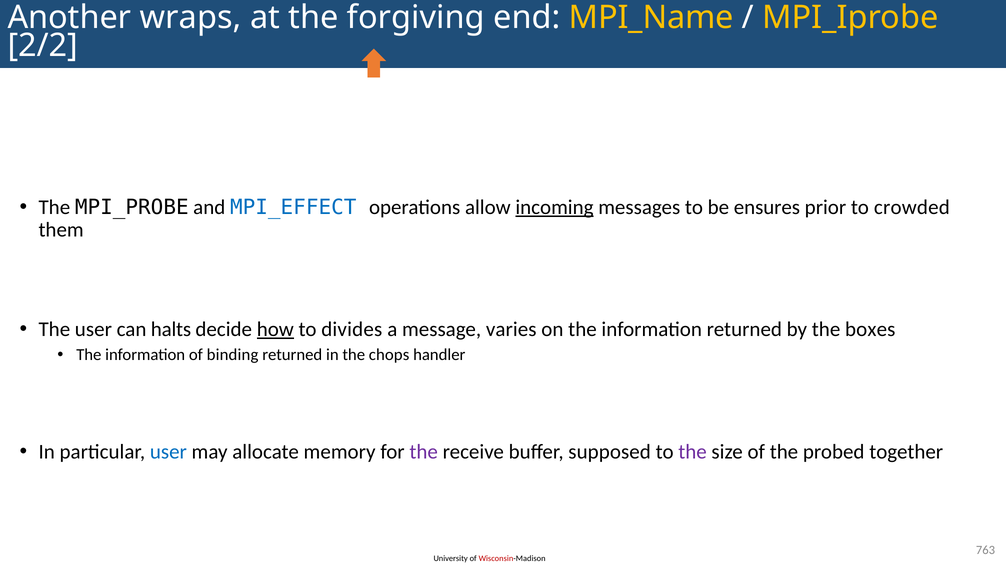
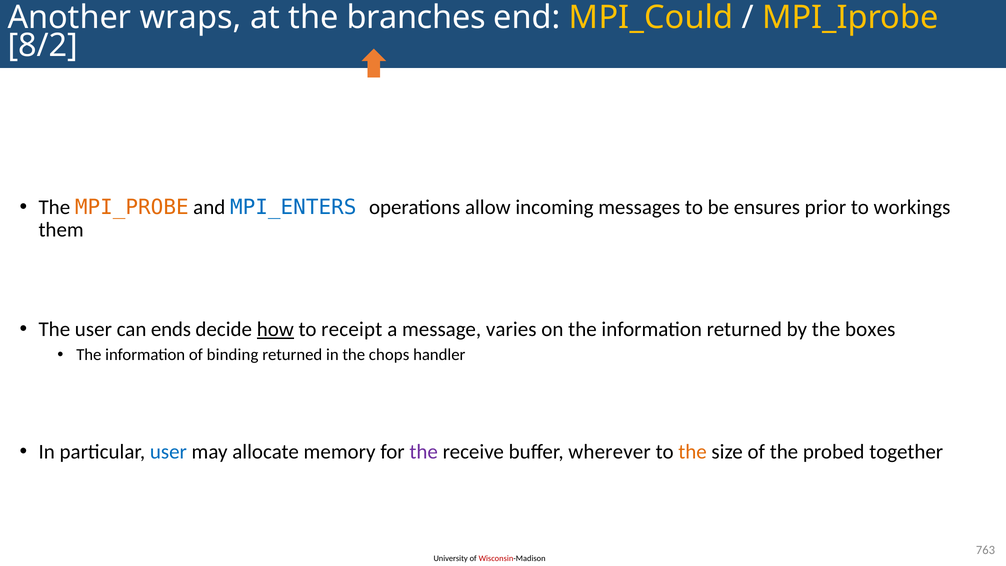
forgiving: forgiving -> branches (416, 18)
MPI_Name: MPI_Name -> MPI_Could (651, 18)
2/2: 2/2 -> 8/2 (43, 46)
MPI_PROBE colour: black -> orange (132, 207)
MPI_EFFECT: MPI_EFFECT -> MPI_ENTERS (293, 207)
incoming underline: present -> none (554, 207)
crowded: crowded -> workings (912, 207)
halts: halts -> ends (171, 329)
divides: divides -> receipt (352, 329)
supposed: supposed -> wherever (610, 452)
the colour: purple -> orange (693, 452)
